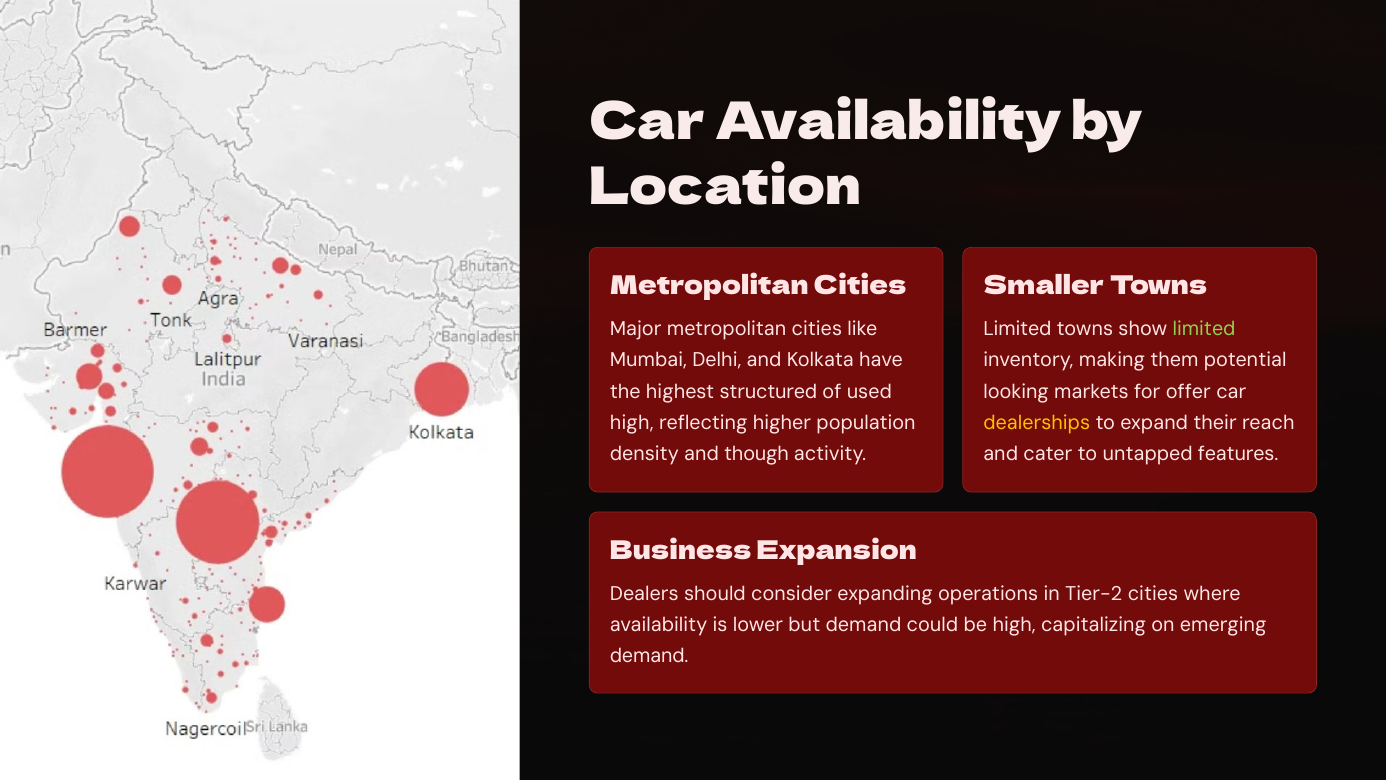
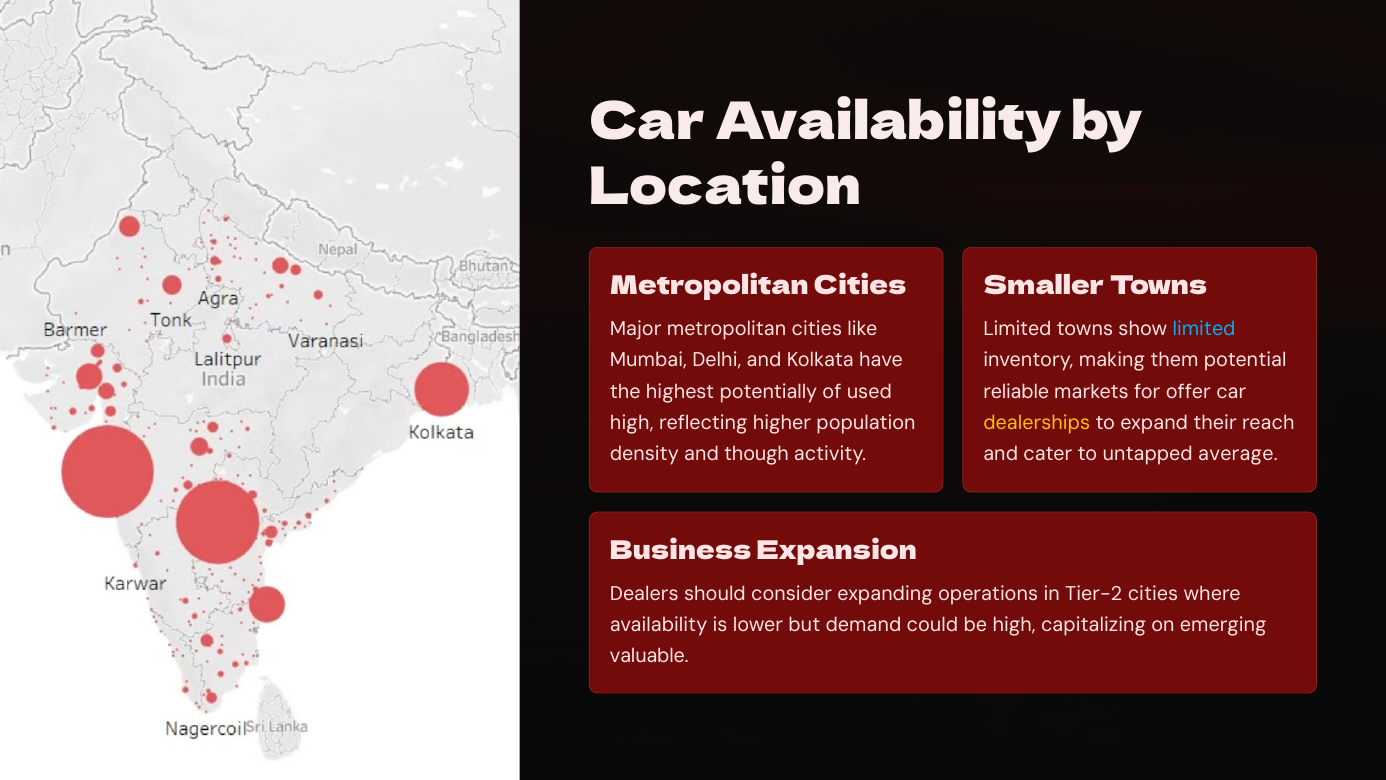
limited colour: light green -> light blue (1204, 329)
structured: structured -> potentially (768, 391)
looking: looking -> reliable (1016, 391)
features: features -> average (1238, 454)
demand: demand -> valuable (649, 656)
